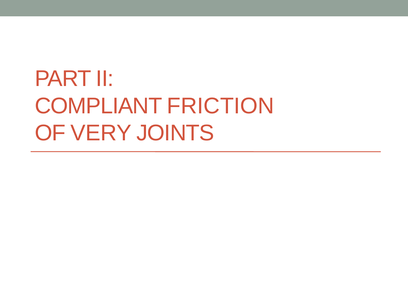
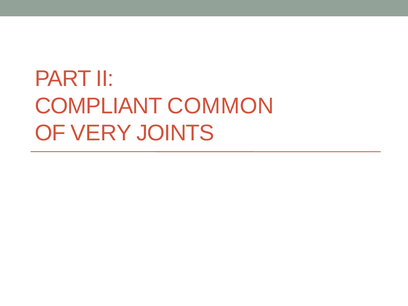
FRICTION: FRICTION -> COMMON (221, 106)
